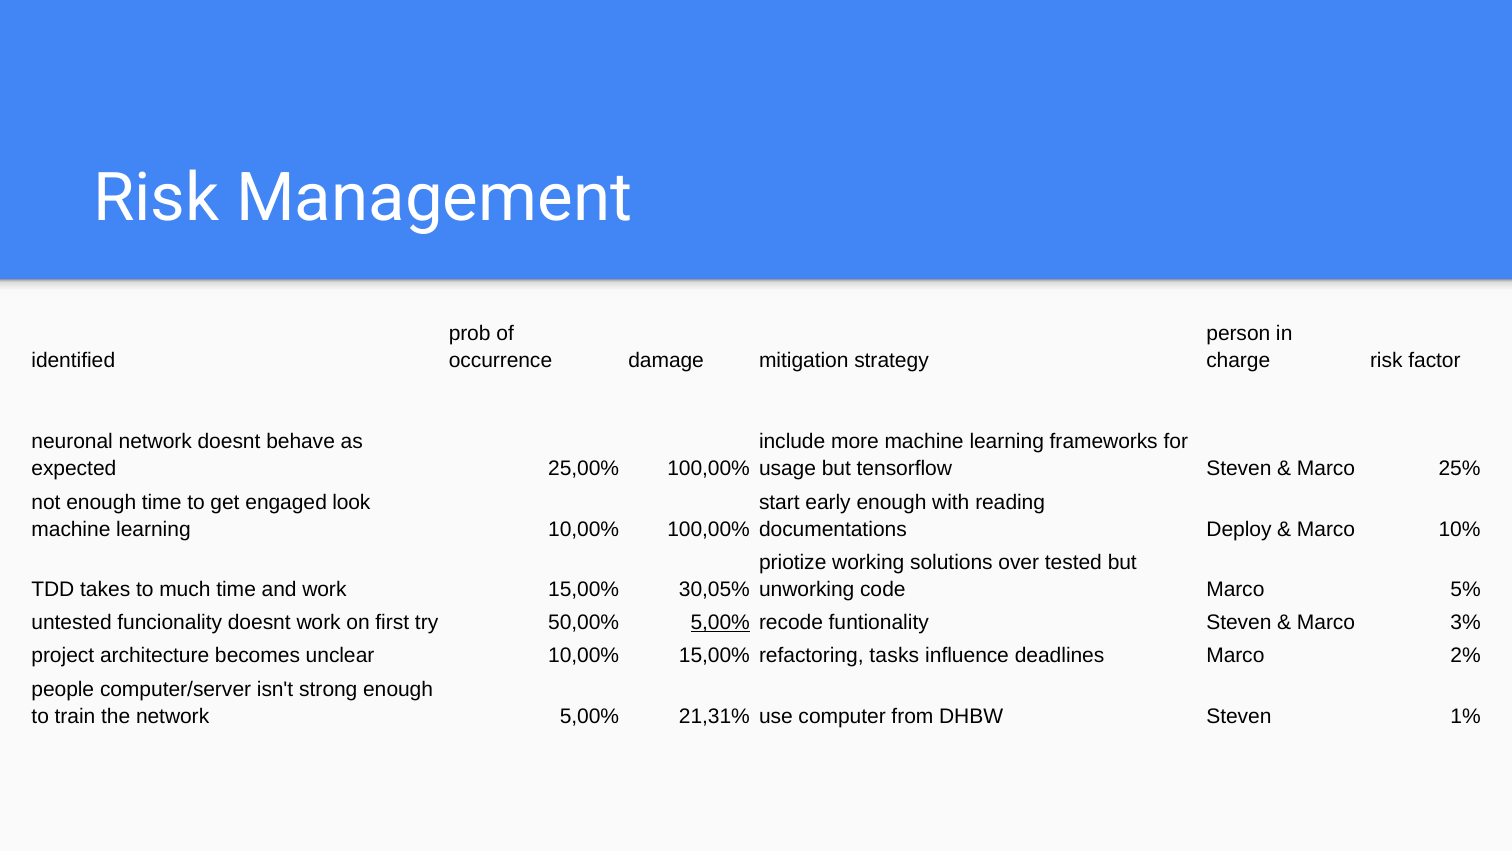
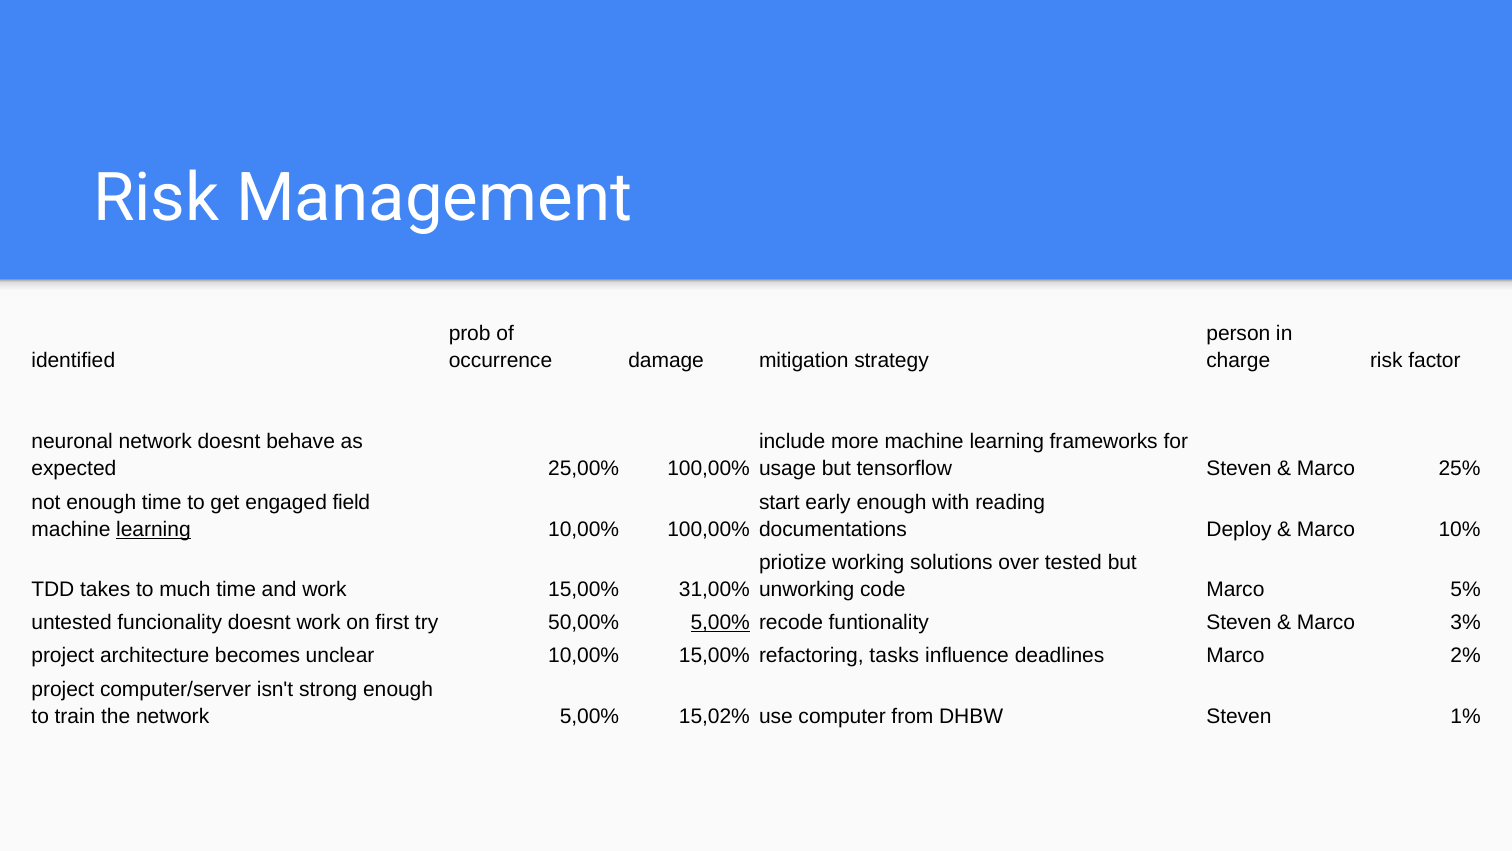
look: look -> field (351, 502)
learning underline: none -> present (153, 529)
30,05%: 30,05% -> 31,00% (714, 589)
people: people -> project (63, 689)
21,31%: 21,31% -> 15,02% (714, 716)
